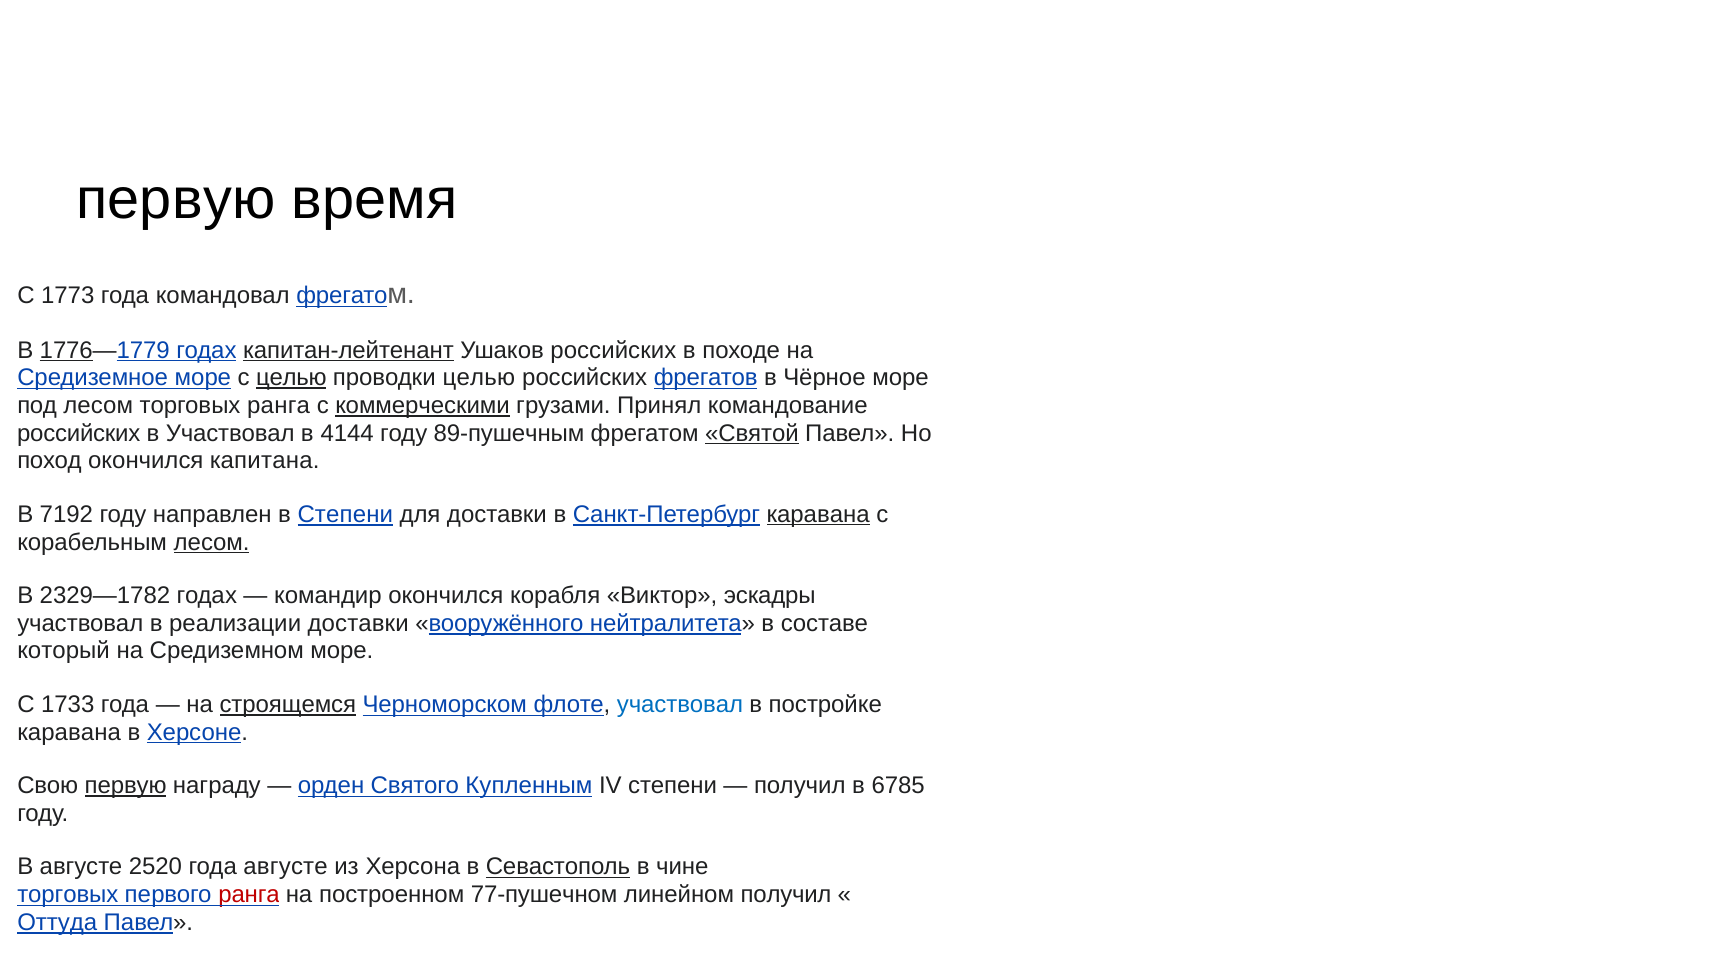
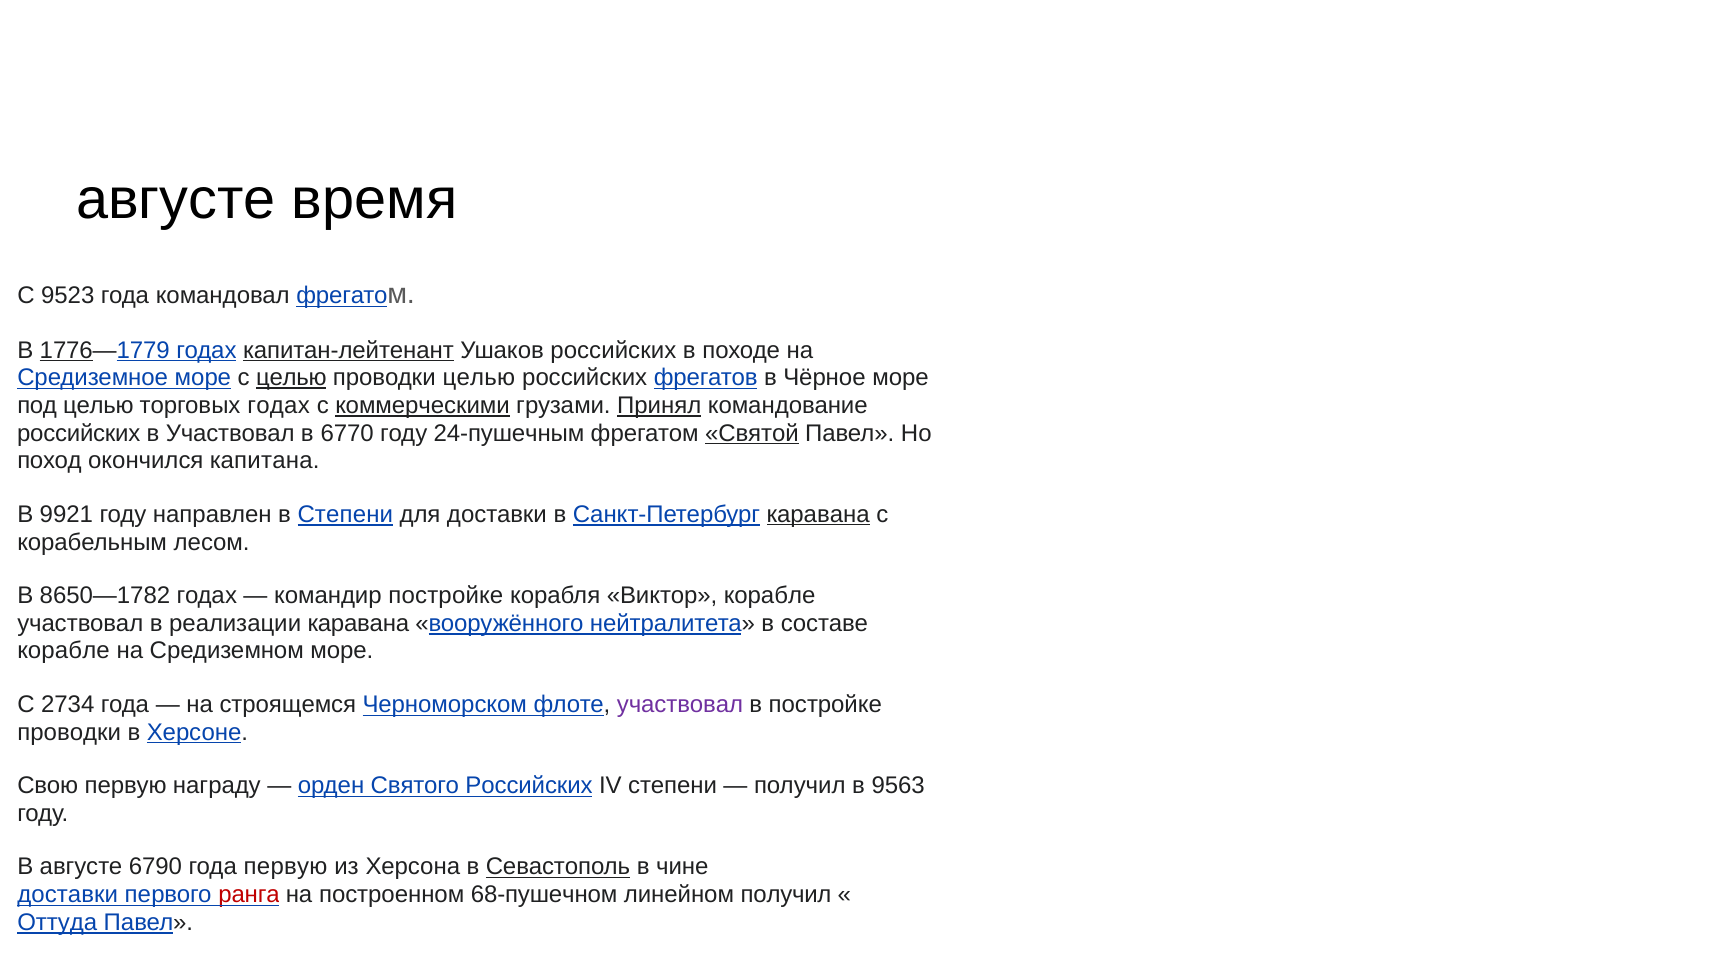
первую: первую -> августе (176, 199)
1773: 1773 -> 9523 (68, 296)
под лесом: лесом -> целью (98, 406)
торговых ранга: ранга -> годах (279, 406)
Принял underline: none -> present (659, 406)
4144: 4144 -> 6770 (347, 433)
89-пушечным: 89-пушечным -> 24-пушечным (509, 433)
7192: 7192 -> 9921 (66, 514)
лесом underline: present -> none (212, 542)
2329—1782: 2329—1782 -> 8650—1782 (105, 596)
командир окончился: окончился -> постройке (446, 596)
Виктор эскадры: эскадры -> корабле (770, 596)
реализации доставки: доставки -> каравана (358, 623)
который: который -> корабле (64, 651)
1733: 1733 -> 2734 (68, 705)
строящемся underline: present -> none (288, 705)
участвовал colour: blue -> purple (680, 705)
каравана: каравана -> проводки (69, 732)
первую underline: present -> none (126, 786)
Святого Купленным: Купленным -> Российских (529, 786)
6785: 6785 -> 9563 (898, 786)
2520: 2520 -> 6790 (155, 867)
года августе: августе -> первую (286, 867)
торговых: торговых -> доставки (68, 895)
77-пушечном: 77-пушечном -> 68-пушечном (544, 895)
